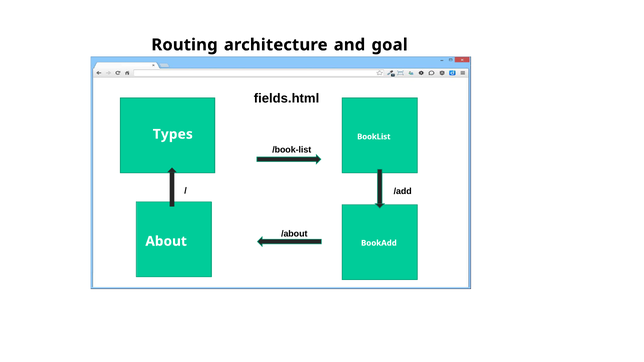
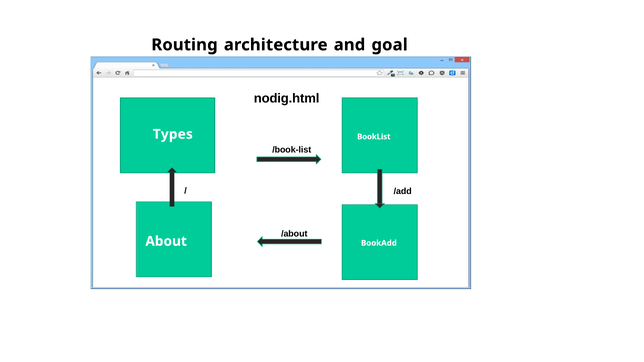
fields.html: fields.html -> nodig.html (287, 98)
